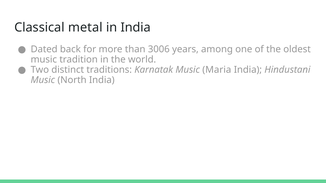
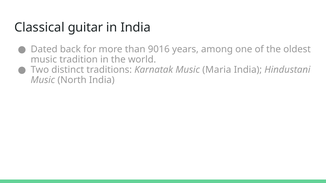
metal: metal -> guitar (85, 28)
3006: 3006 -> 9016 (159, 49)
